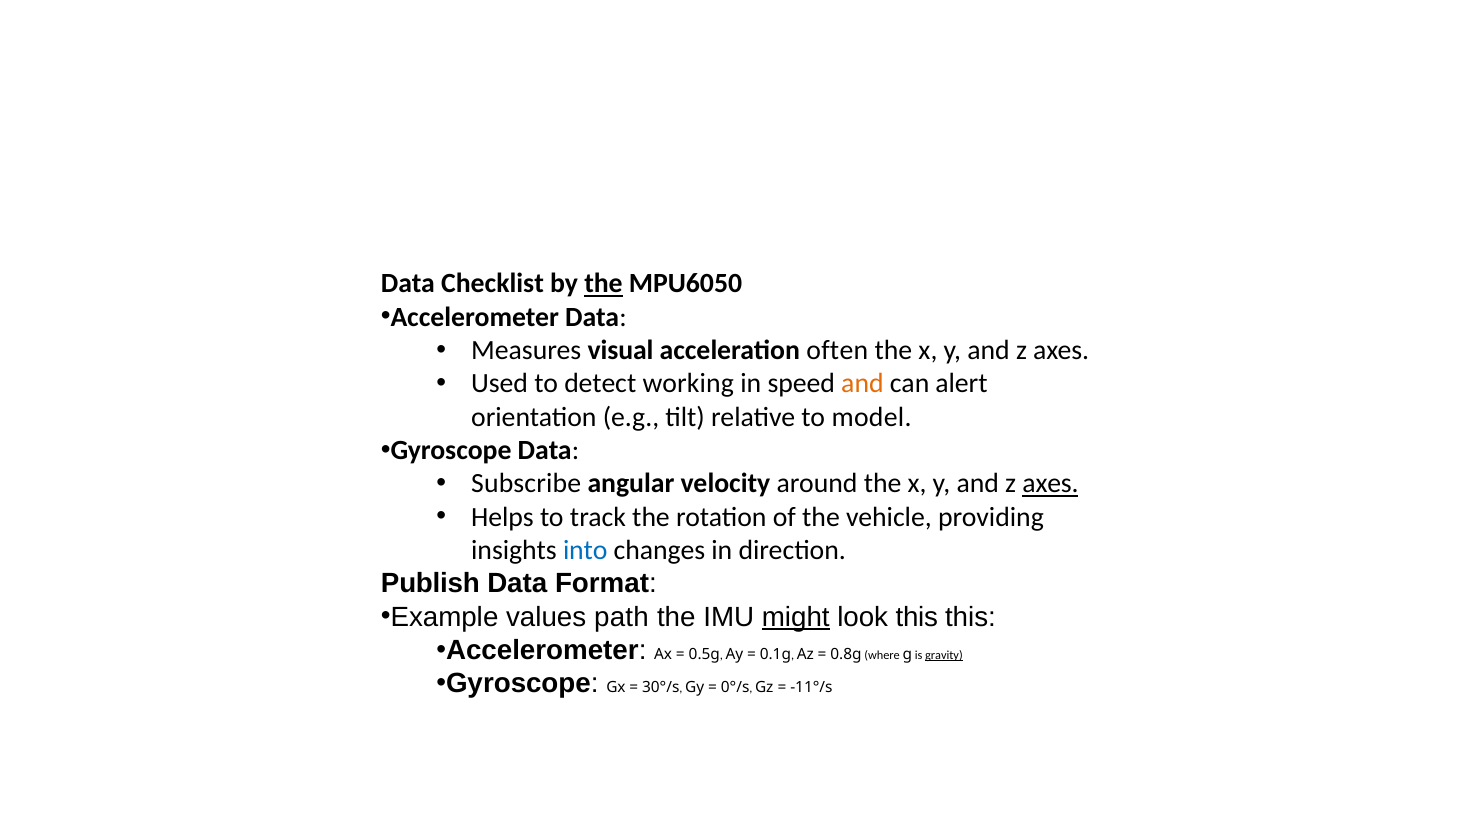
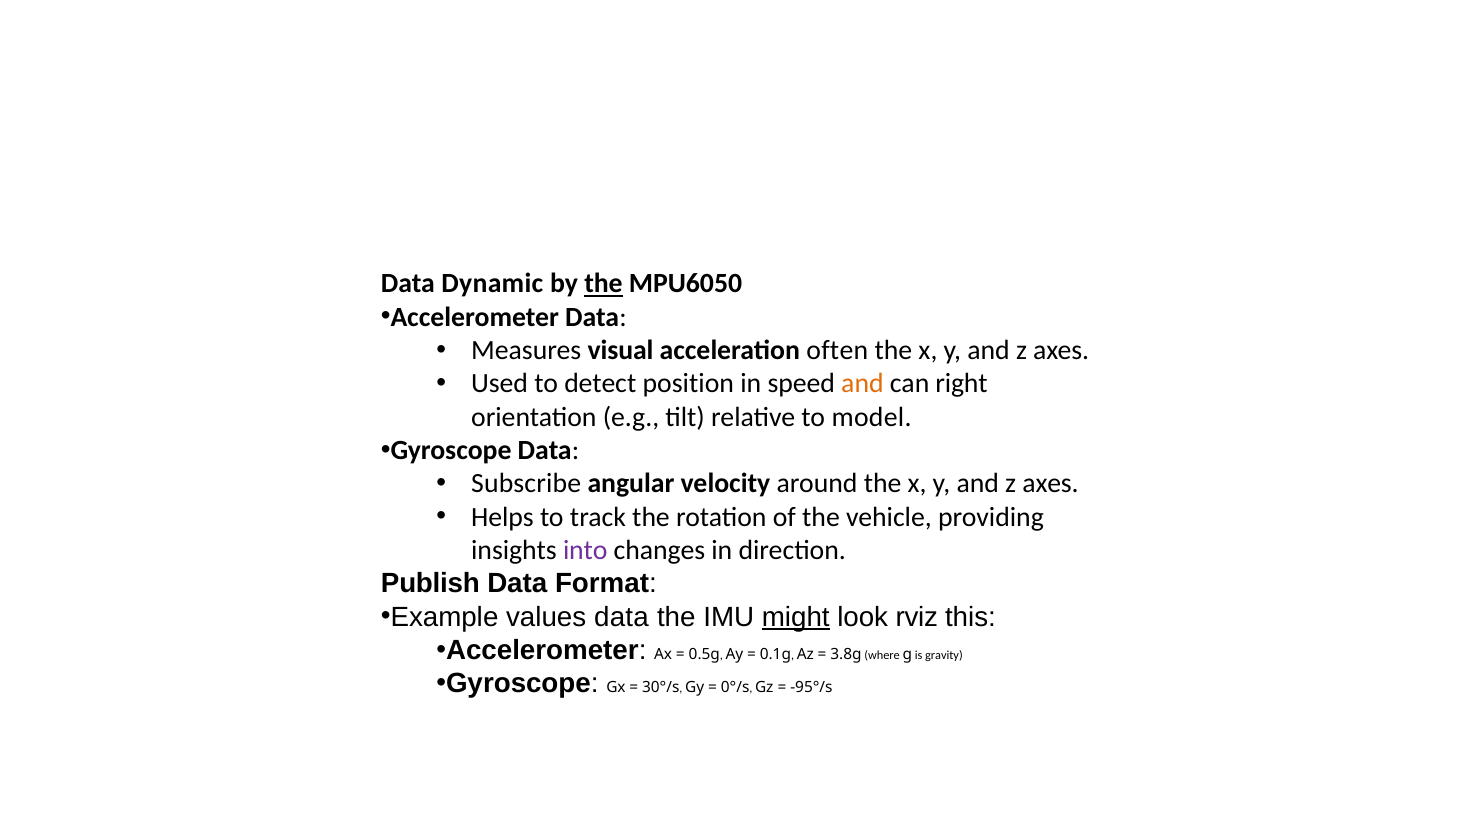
Checklist: Checklist -> Dynamic (492, 284)
working: working -> position (688, 384)
alert: alert -> right (962, 384)
axes underline: present -> none (1050, 483)
into colour: blue -> purple (585, 550)
values path: path -> data (621, 617)
look this: this -> rviz (917, 617)
0.8g: 0.8g -> 3.8g (846, 654)
gravity underline: present -> none (944, 655)
-11°/s: -11°/s -> -95°/s (811, 687)
